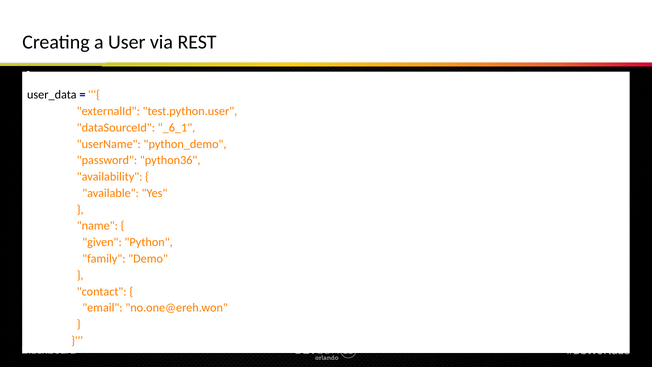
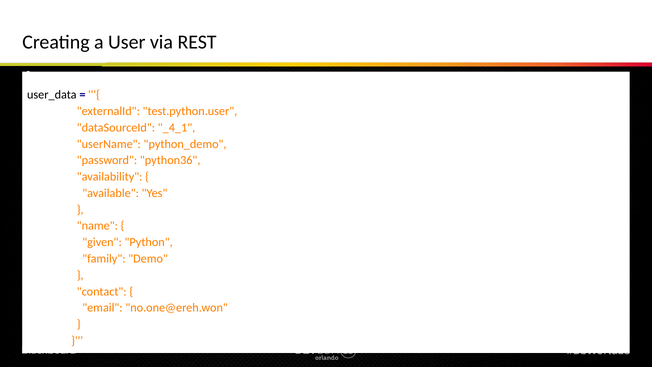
_6_1: _6_1 -> _4_1 (176, 127)
